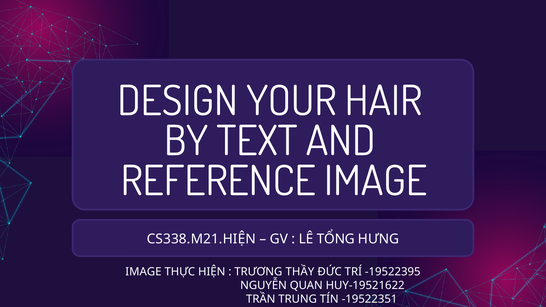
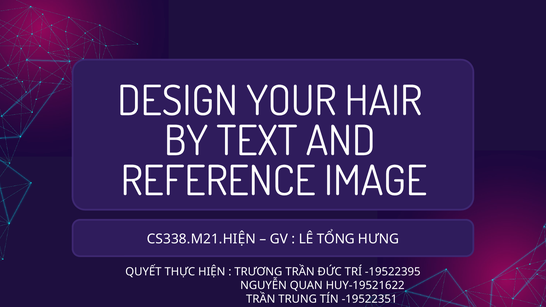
IMAGE: IMAGE -> QUYẾT (143, 272)
TRƯƠNG THẦY: THẦY -> TRẦN (300, 272)
